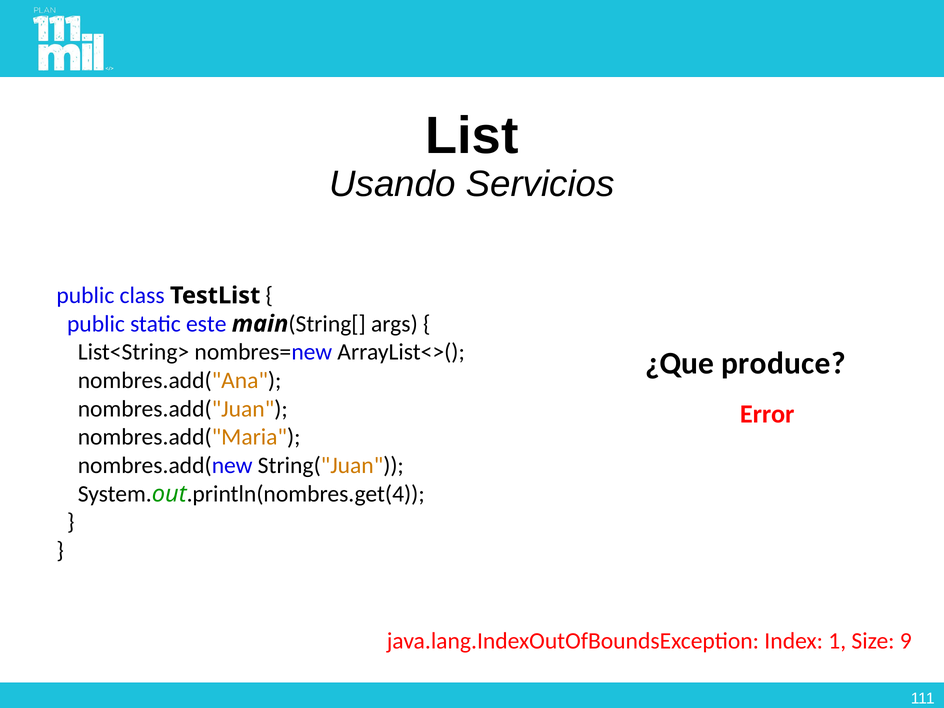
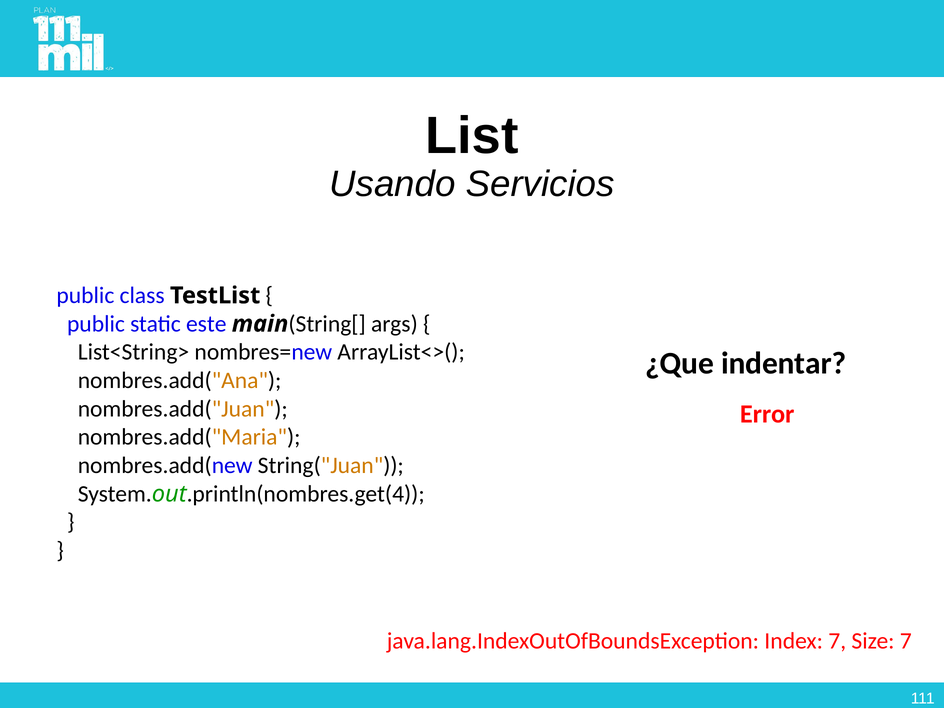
produce: produce -> indentar (784, 363)
Index 1: 1 -> 7 (837, 641)
Size 9: 9 -> 7 (906, 641)
